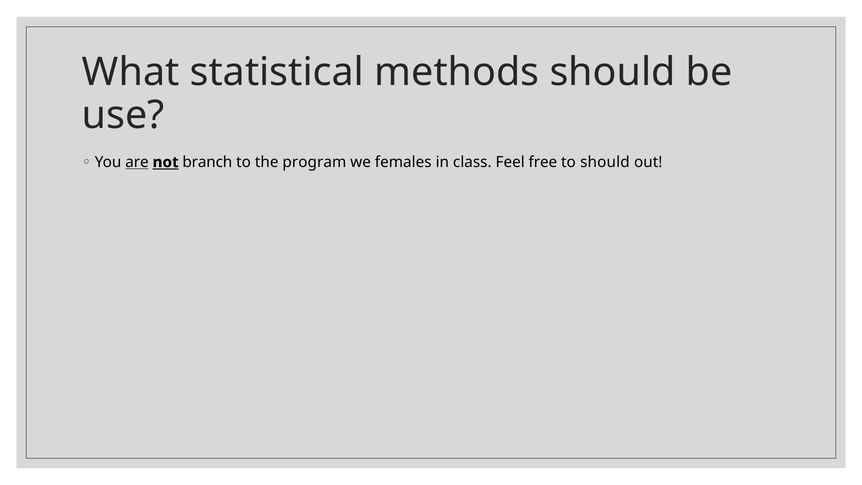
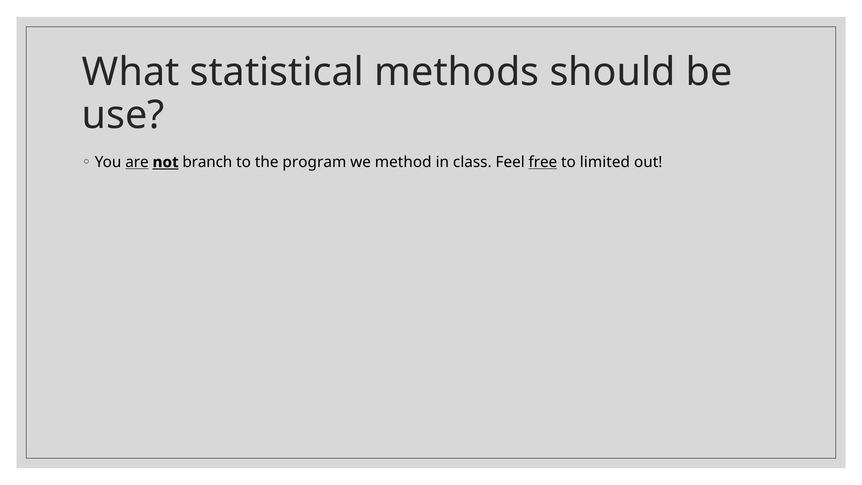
females: females -> method (403, 162)
free underline: none -> present (543, 162)
to should: should -> limited (605, 162)
